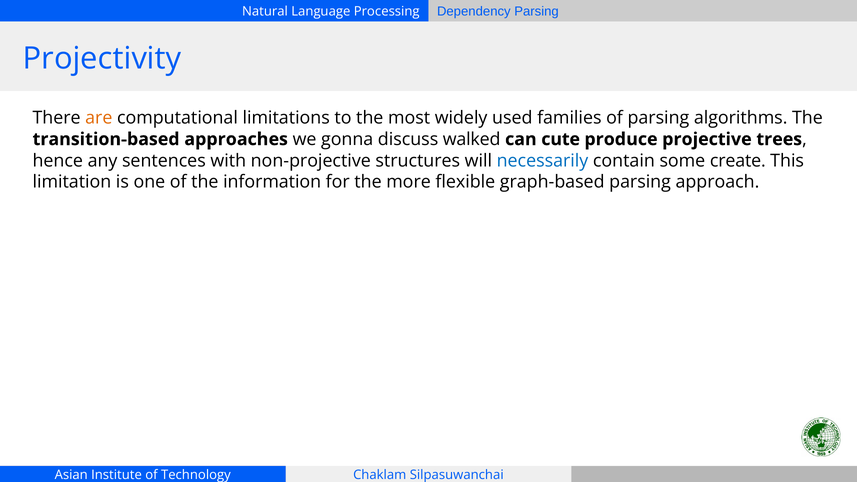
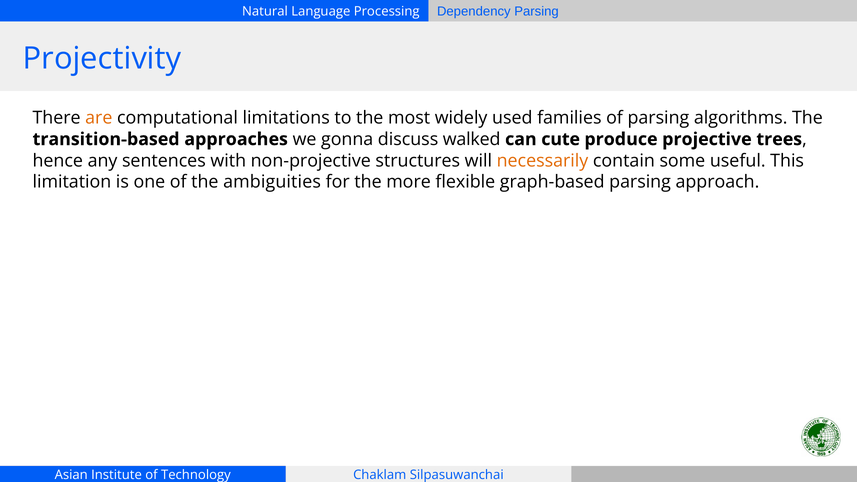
necessarily colour: blue -> orange (542, 161)
create: create -> useful (738, 161)
information: information -> ambiguities (272, 182)
